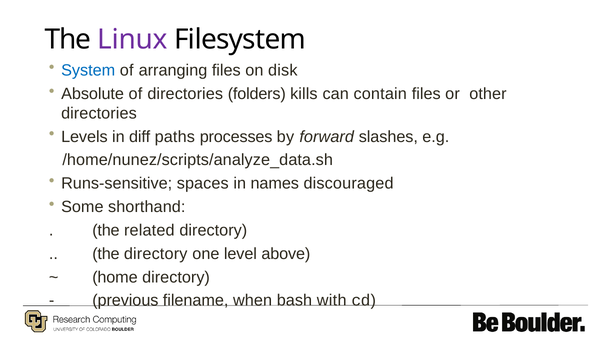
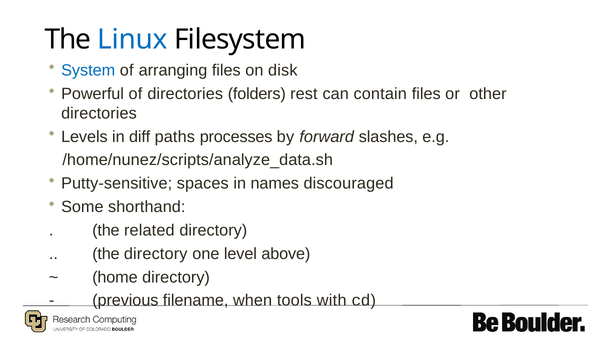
Linux colour: purple -> blue (132, 40)
Absolute: Absolute -> Powerful (93, 94)
kills: kills -> rest (304, 94)
Runs-sensitive: Runs-sensitive -> Putty-sensitive (117, 183)
bash: bash -> tools (294, 300)
